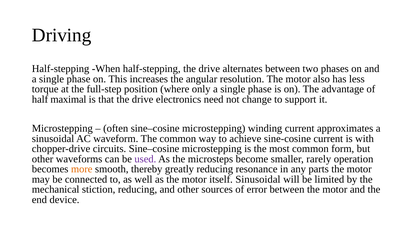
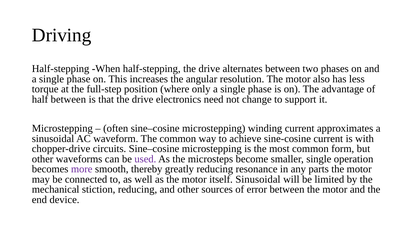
half maximal: maximal -> between (68, 99)
smaller rarely: rarely -> single (319, 159)
more colour: orange -> purple (82, 169)
